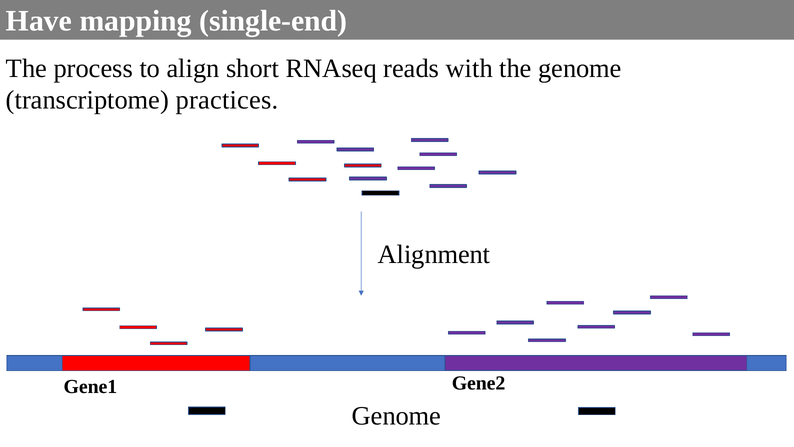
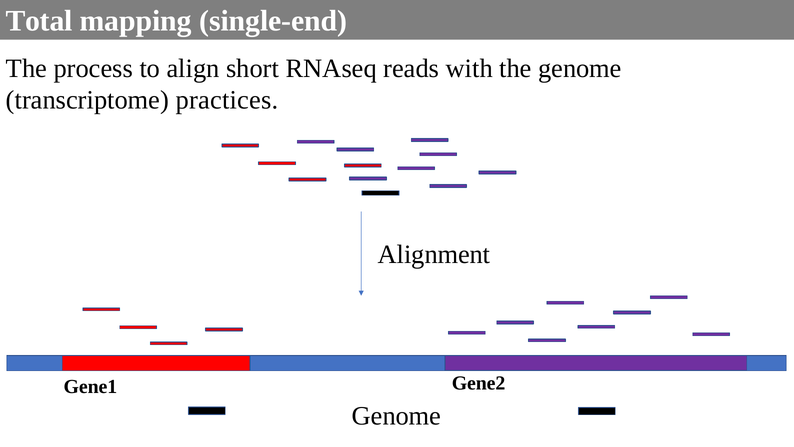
Have: Have -> Total (39, 21)
